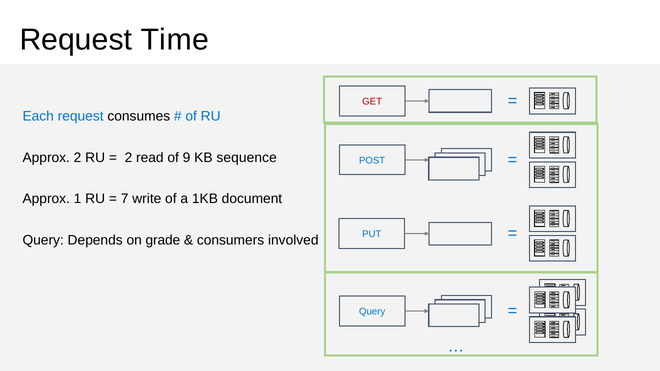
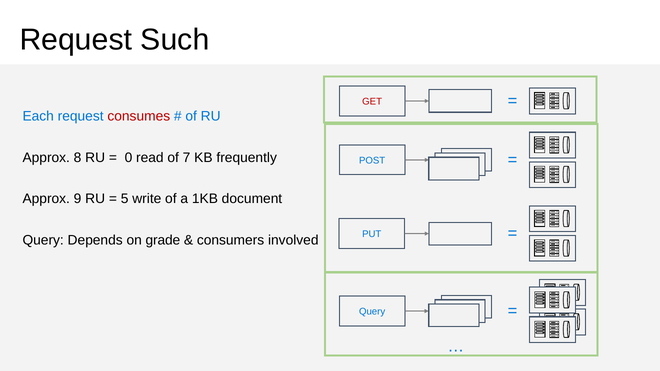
Time: Time -> Such (175, 40)
consumes colour: black -> red (139, 116)
Approx 2: 2 -> 8 (78, 158)
2: 2 -> 0 (128, 158)
9: 9 -> 7 (187, 158)
sequence: sequence -> frequently (247, 158)
1: 1 -> 9 (78, 199)
7: 7 -> 5 (125, 199)
